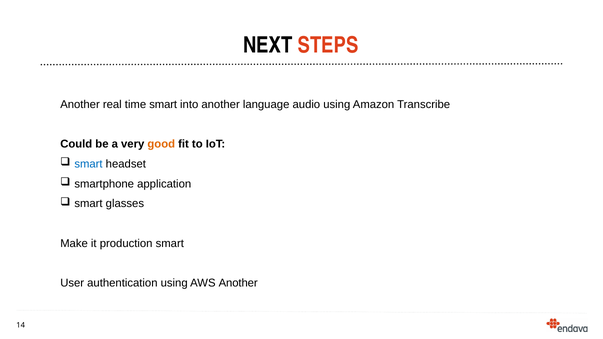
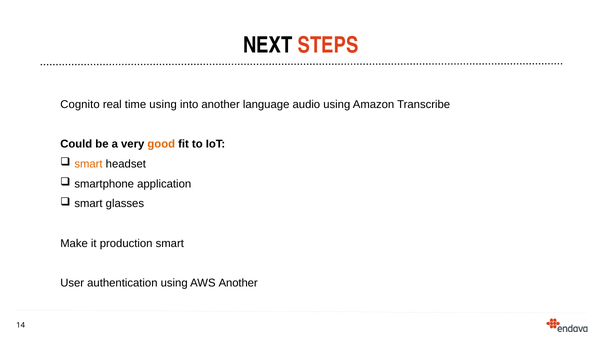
Another: Another -> Cognito (80, 105)
time smart: smart -> using (163, 105)
smart colour: blue -> orange (89, 164)
